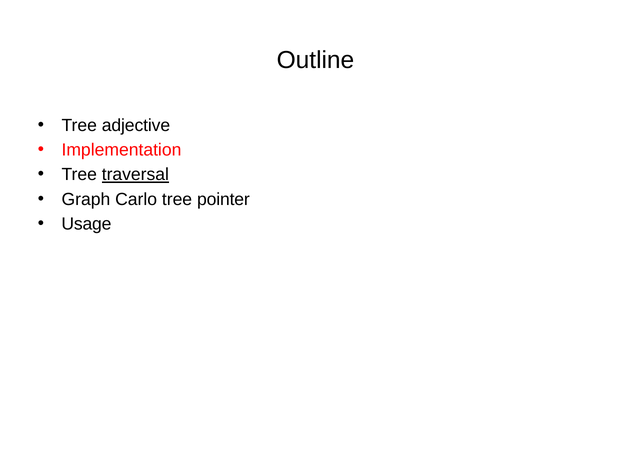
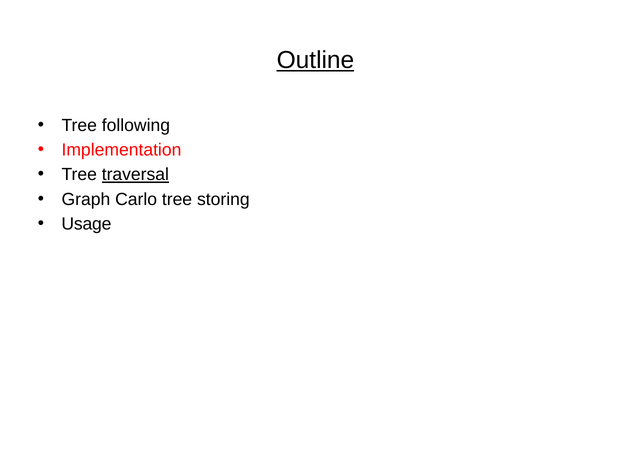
Outline underline: none -> present (315, 60)
adjective: adjective -> following (136, 125)
pointer: pointer -> storing (223, 199)
